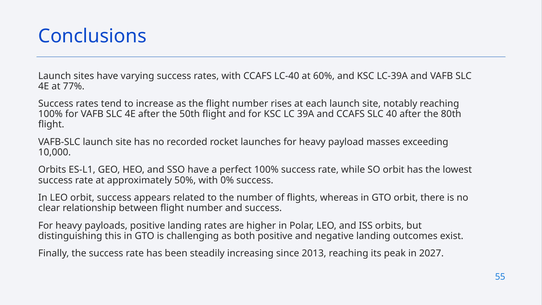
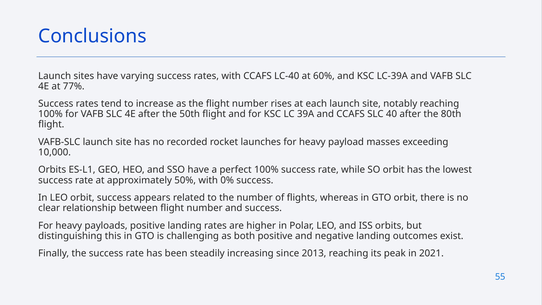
2027: 2027 -> 2021 (431, 253)
